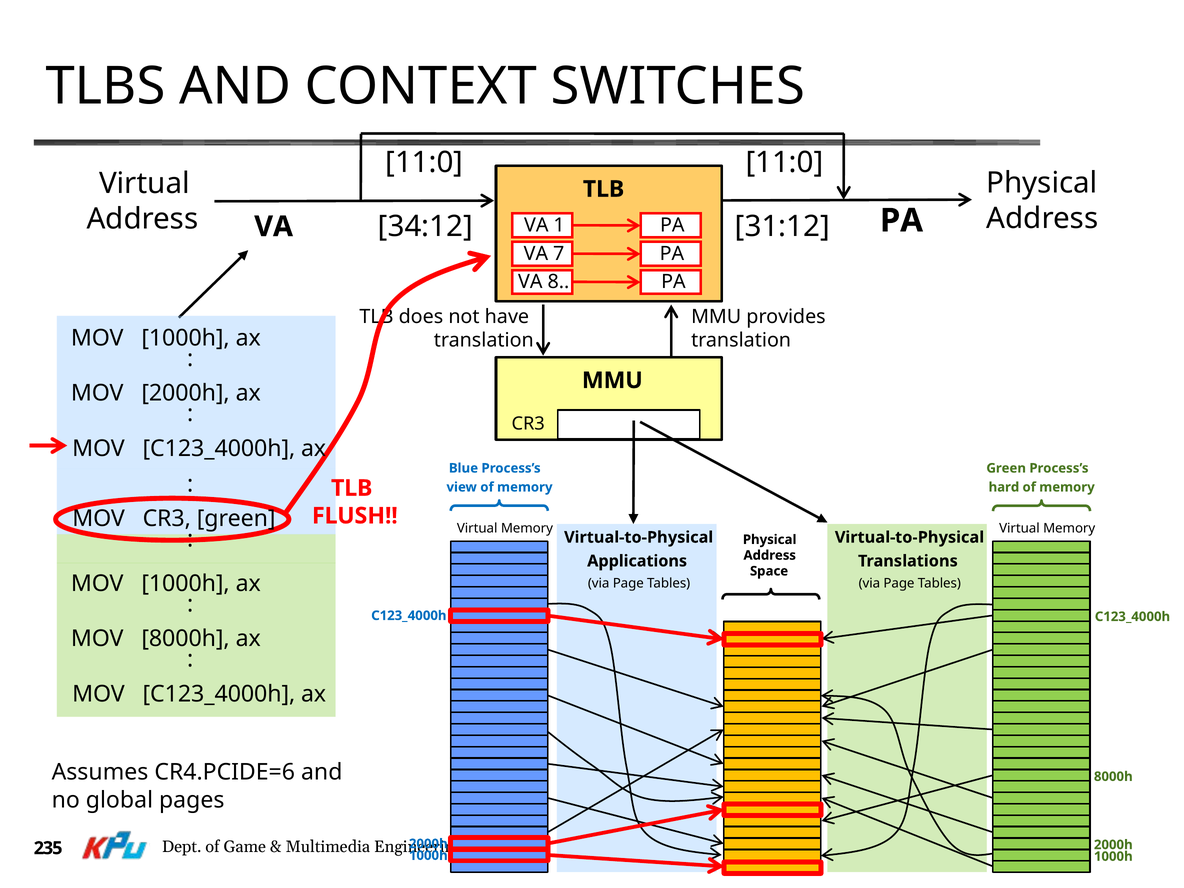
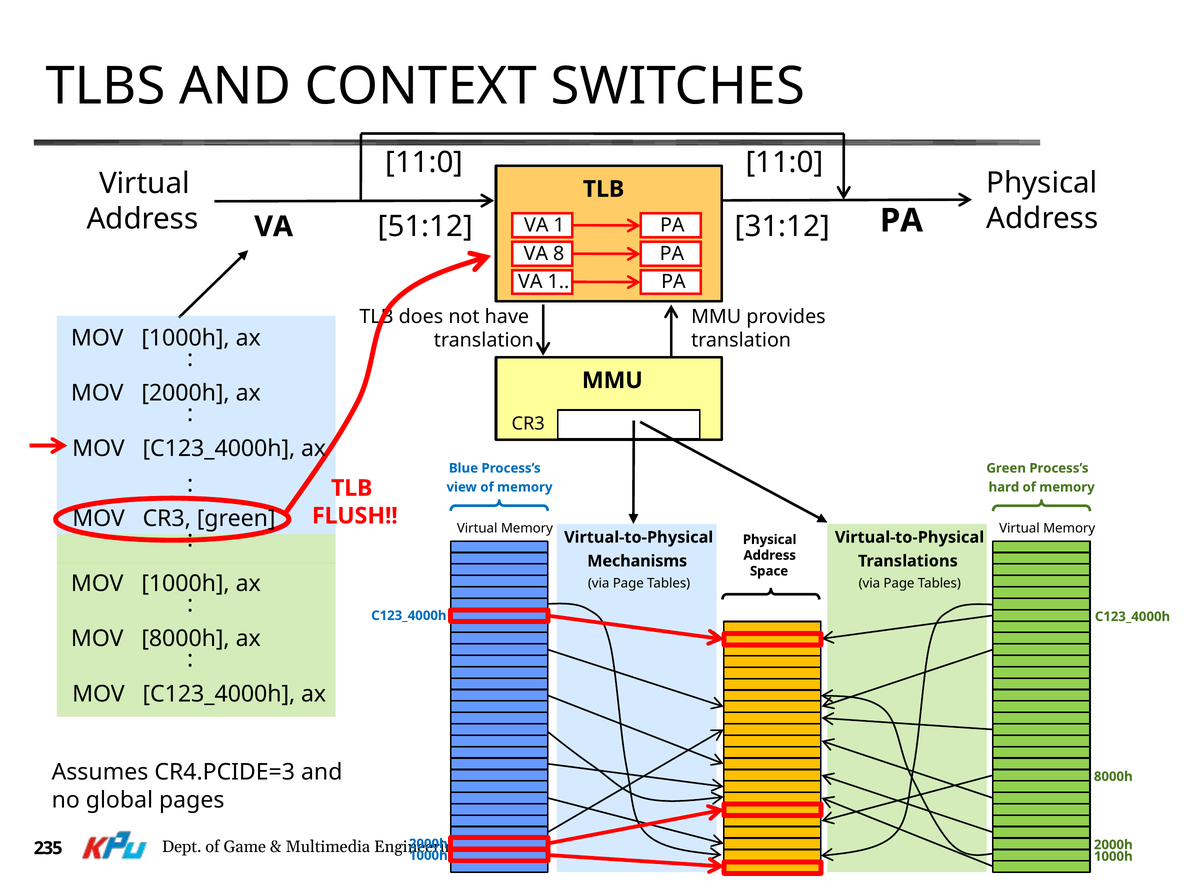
34:12: 34:12 -> 51:12 (425, 227)
7: 7 -> 8 (559, 254)
8: 8 -> 1 (558, 282)
Applications: Applications -> Mechanisms (637, 561)
CR4.PCIDE=6: CR4.PCIDE=6 -> CR4.PCIDE=3 (225, 772)
